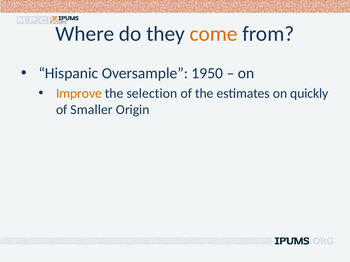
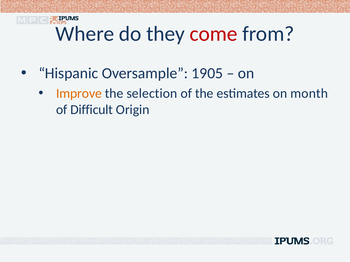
come colour: orange -> red (214, 34)
1950: 1950 -> 1905 (207, 73)
quickly: quickly -> month (309, 94)
Smaller: Smaller -> Difficult (92, 110)
